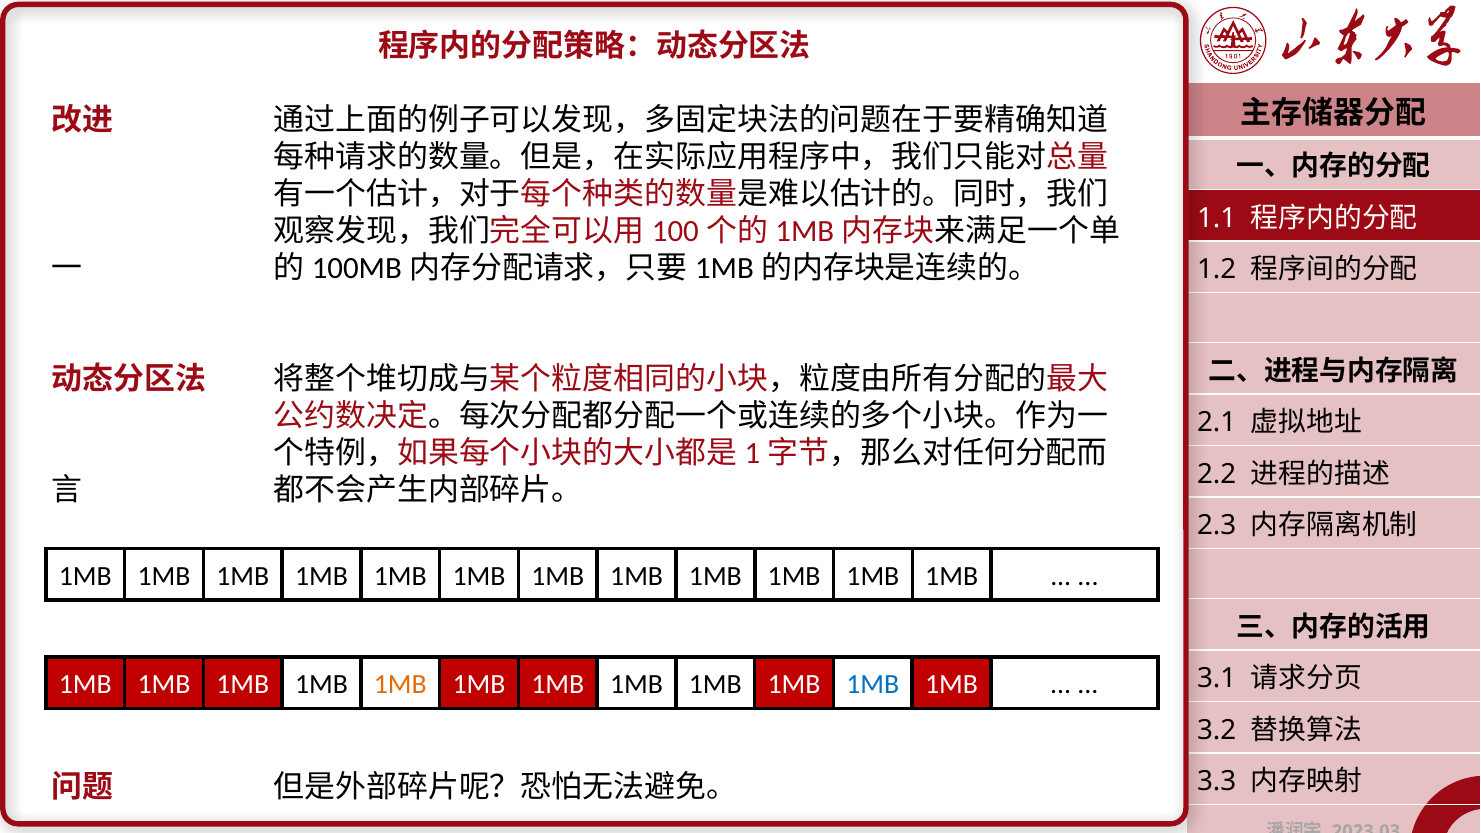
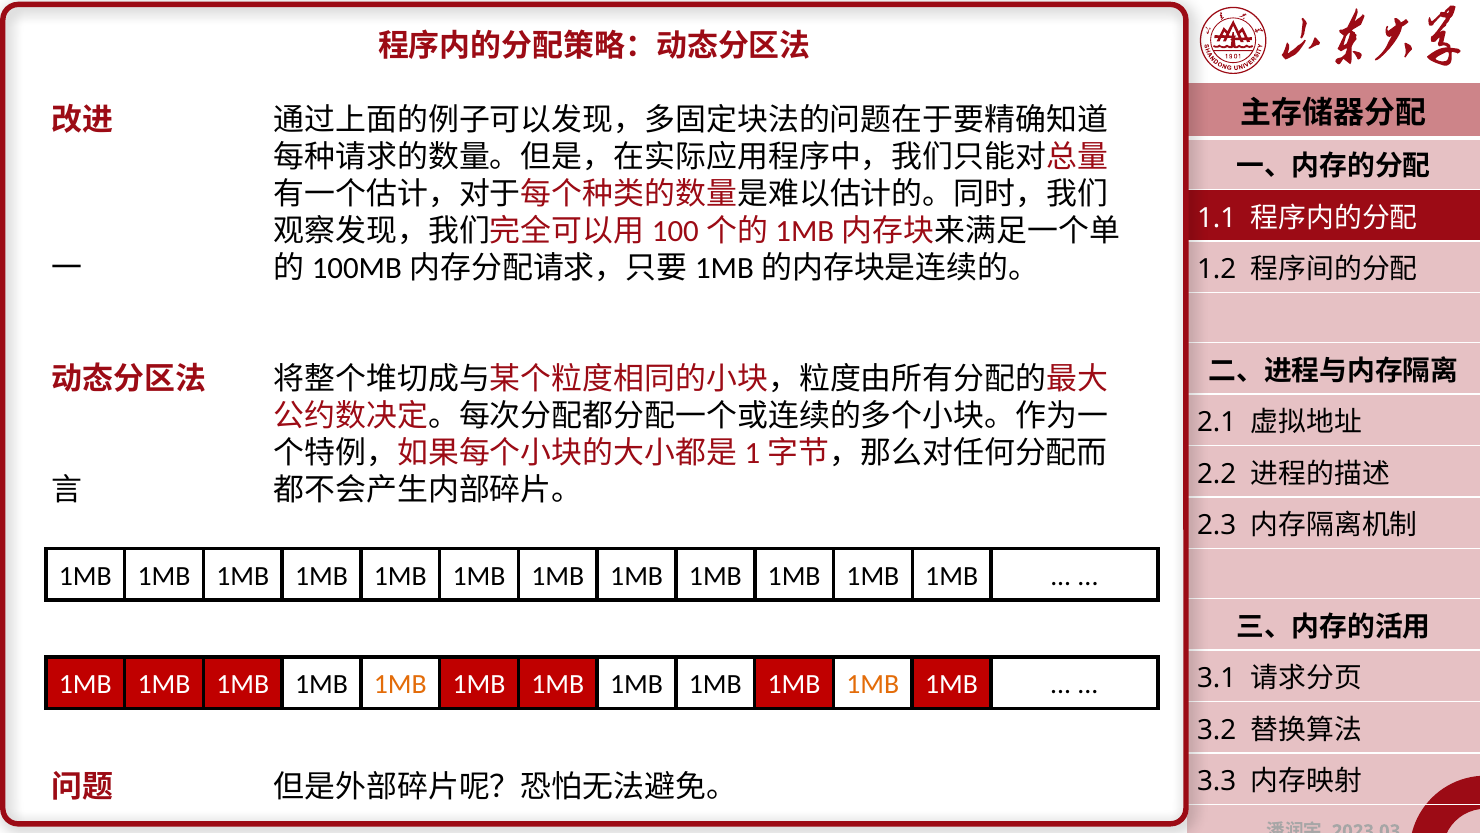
1MB colour: blue -> orange (873, 685)
